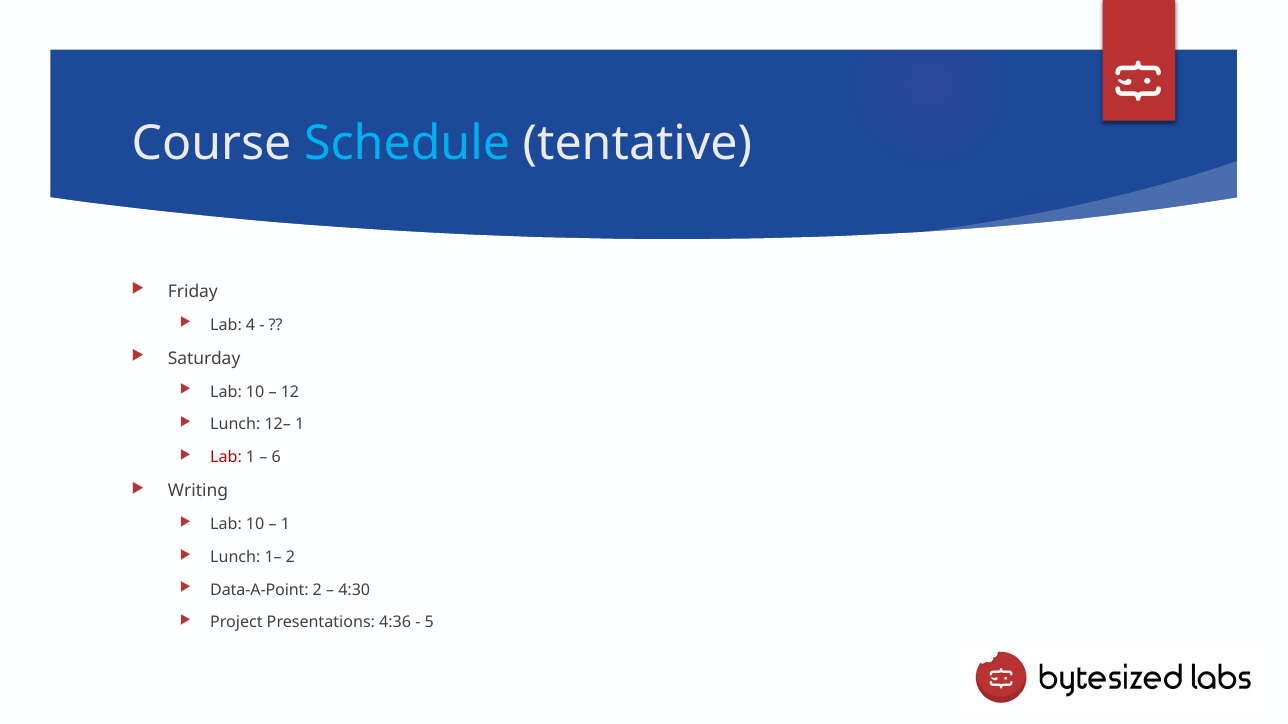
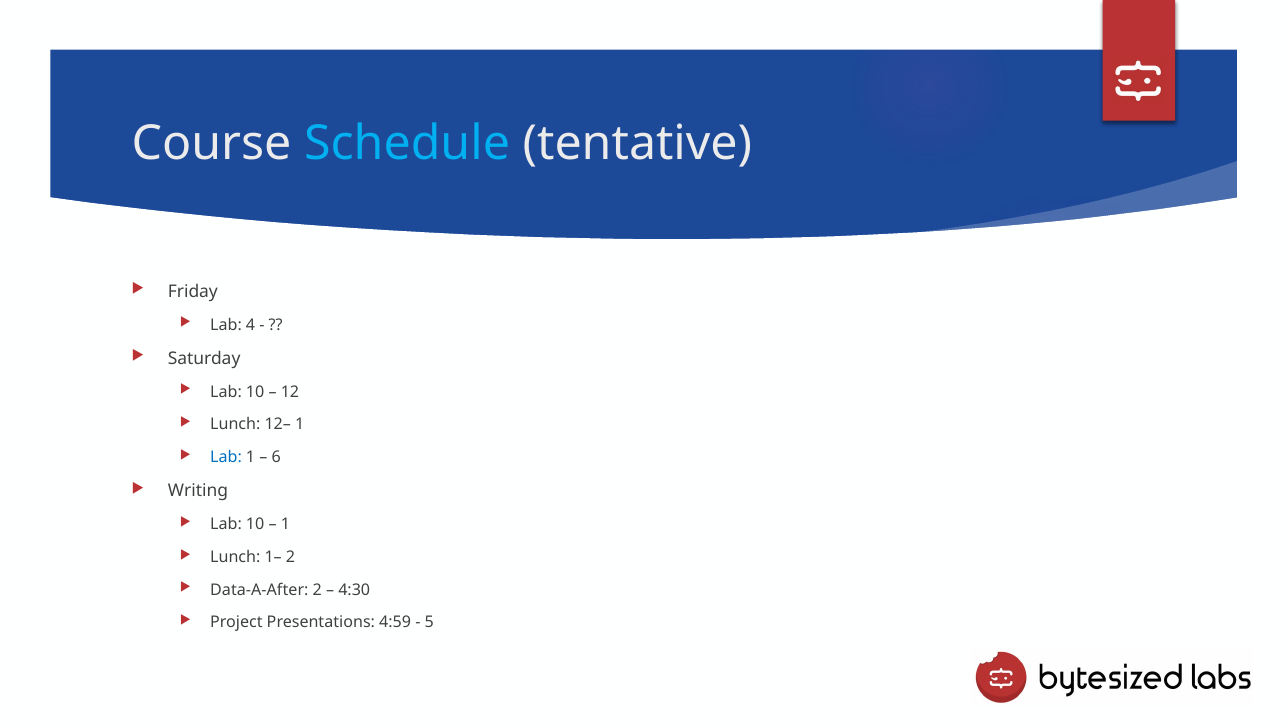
Lab colour: red -> blue (226, 458)
Data-A-Point: Data-A-Point -> Data-A-After (259, 590)
4:36: 4:36 -> 4:59 (395, 623)
